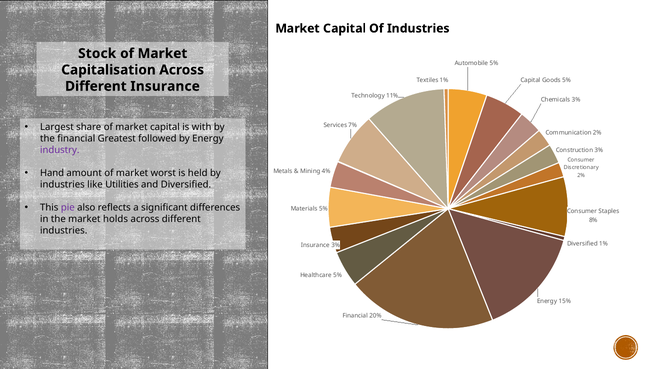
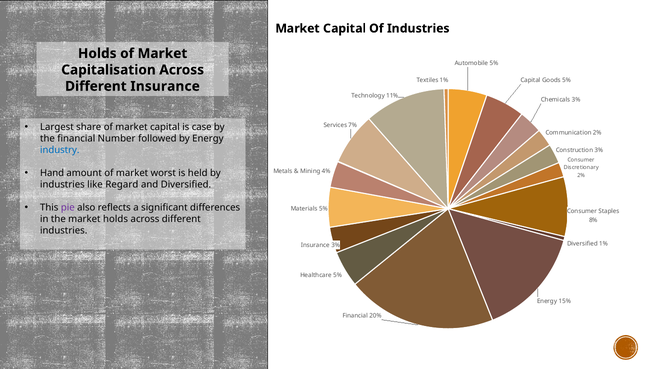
Stock: Stock -> Holds (97, 53)
with: with -> case (202, 127)
Greatest: Greatest -> Number (117, 139)
industry colour: purple -> blue (60, 150)
Utilities: Utilities -> Regard (122, 185)
